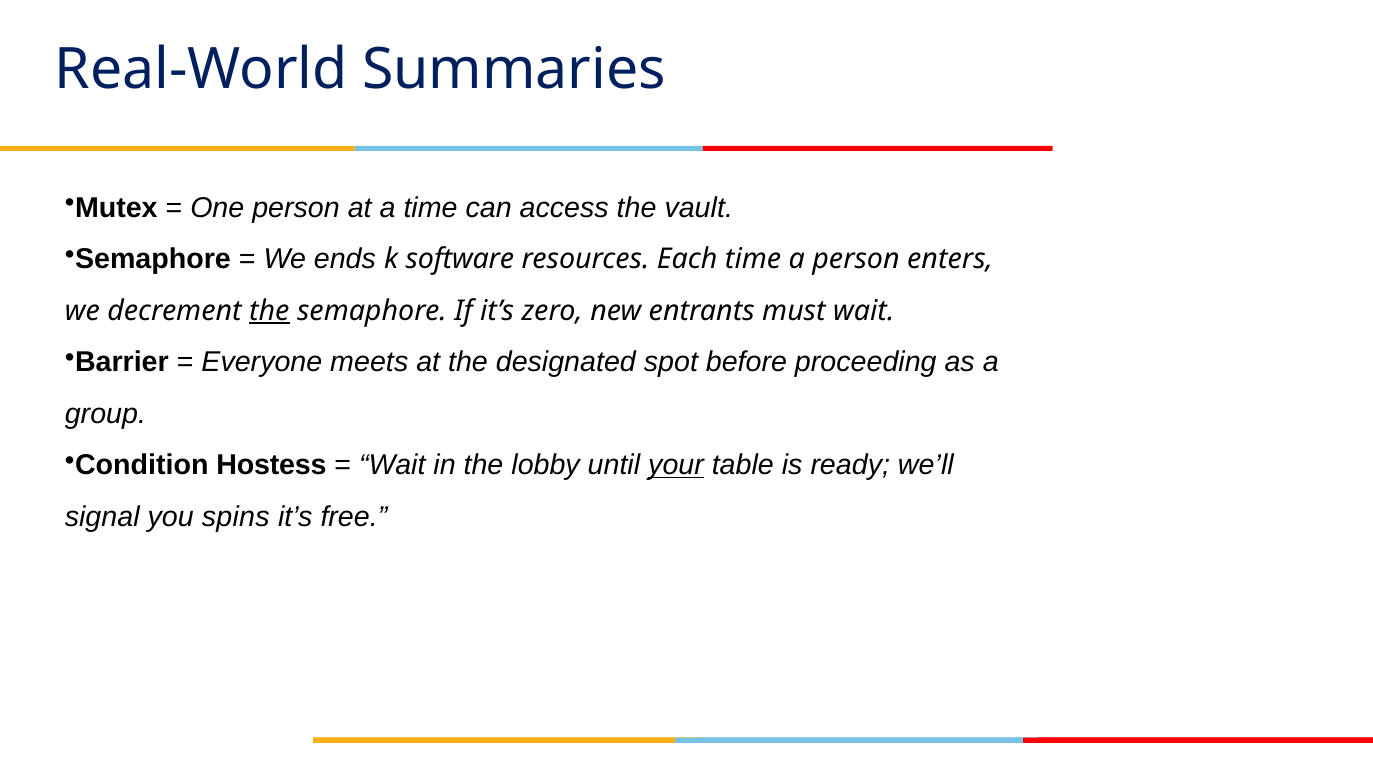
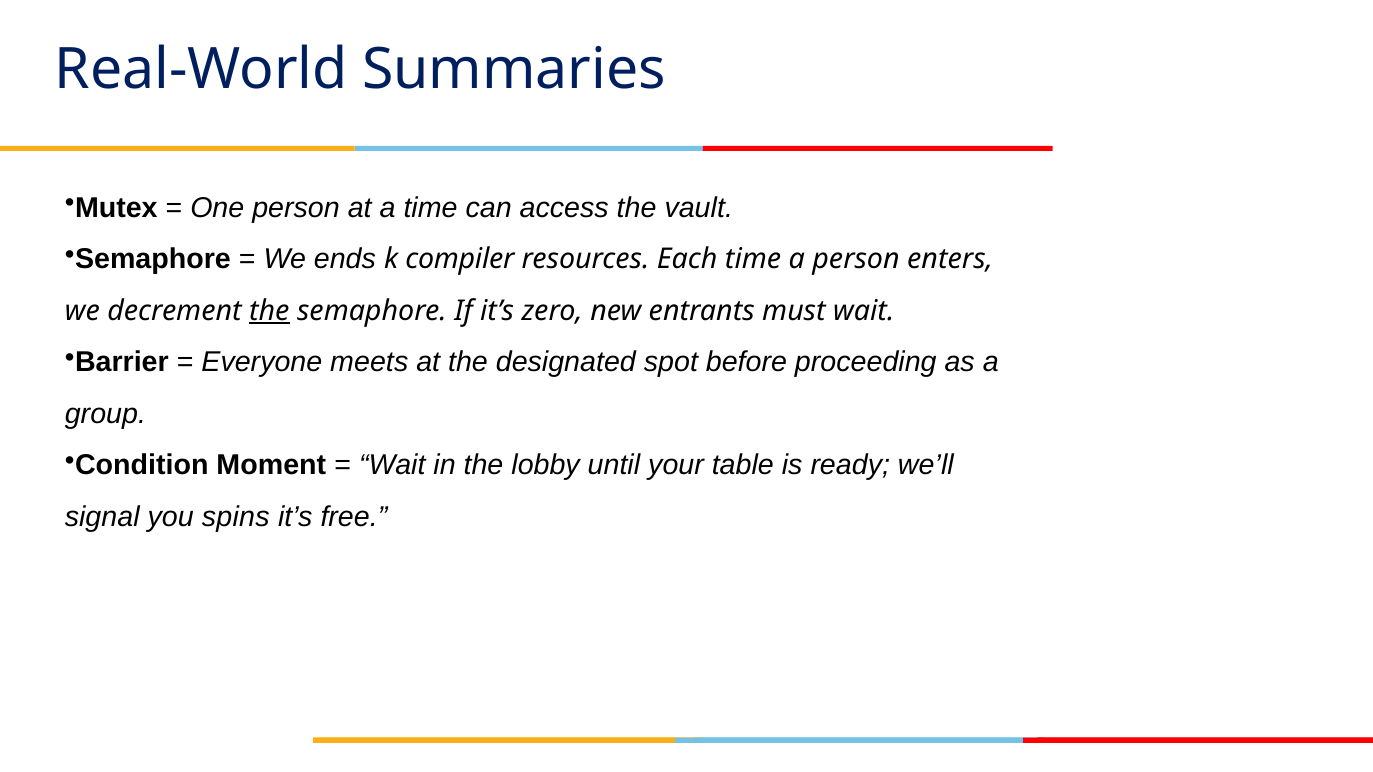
software: software -> compiler (460, 259)
Hostess: Hostess -> Moment (271, 465)
your underline: present -> none (676, 465)
